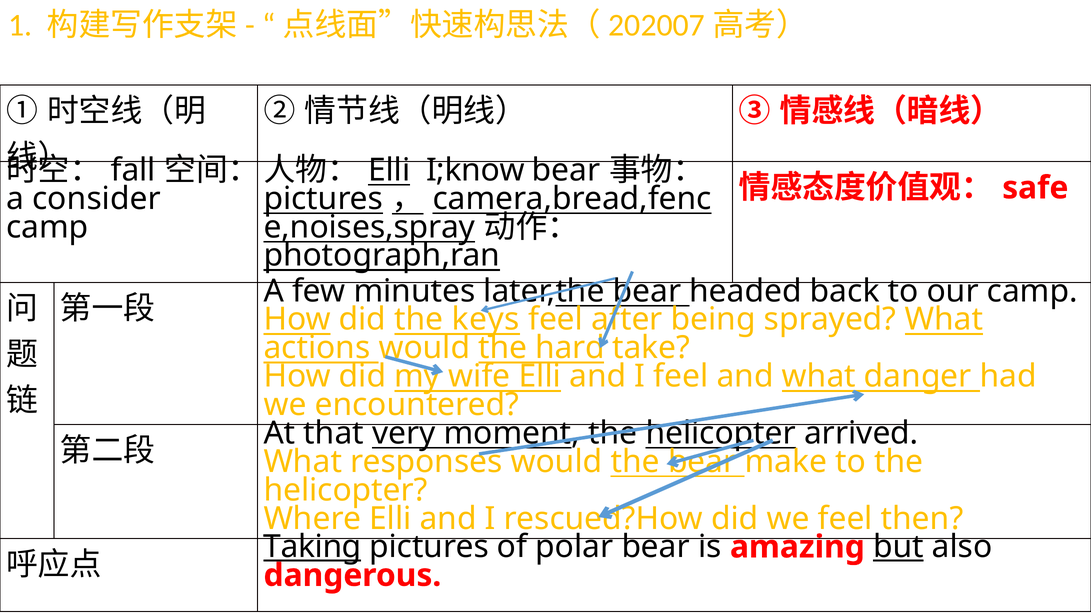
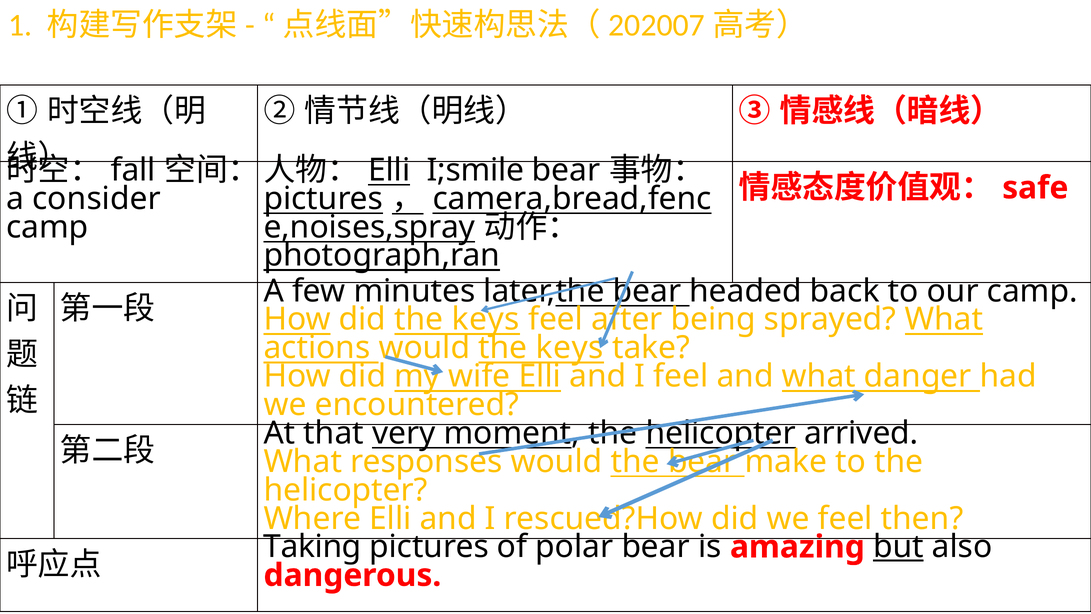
I;know: I;know -> I;smile (475, 170)
hard: hard -> keys (570, 348)
Taking underline: present -> none (312, 547)
